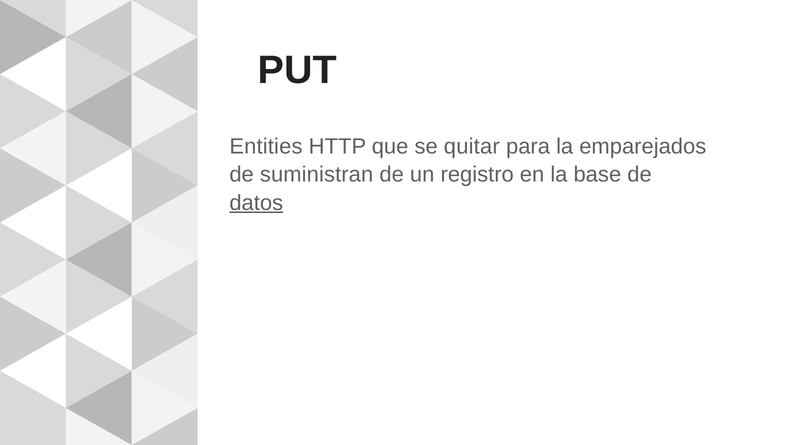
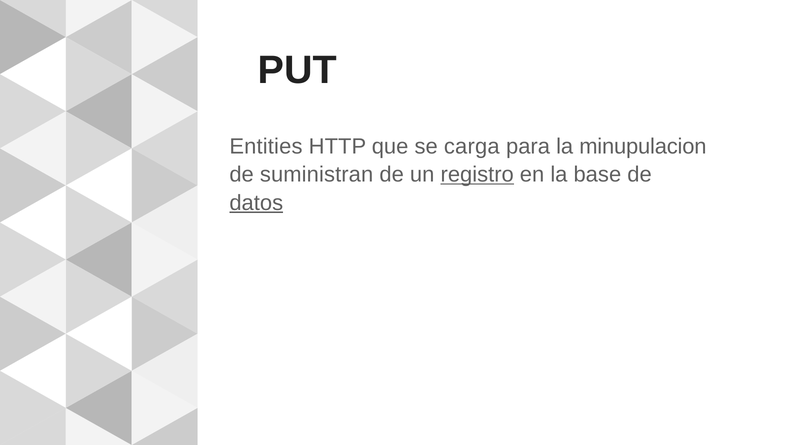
quitar: quitar -> carga (472, 146)
emparejados: emparejados -> minupulacion (643, 146)
registro underline: none -> present (477, 174)
